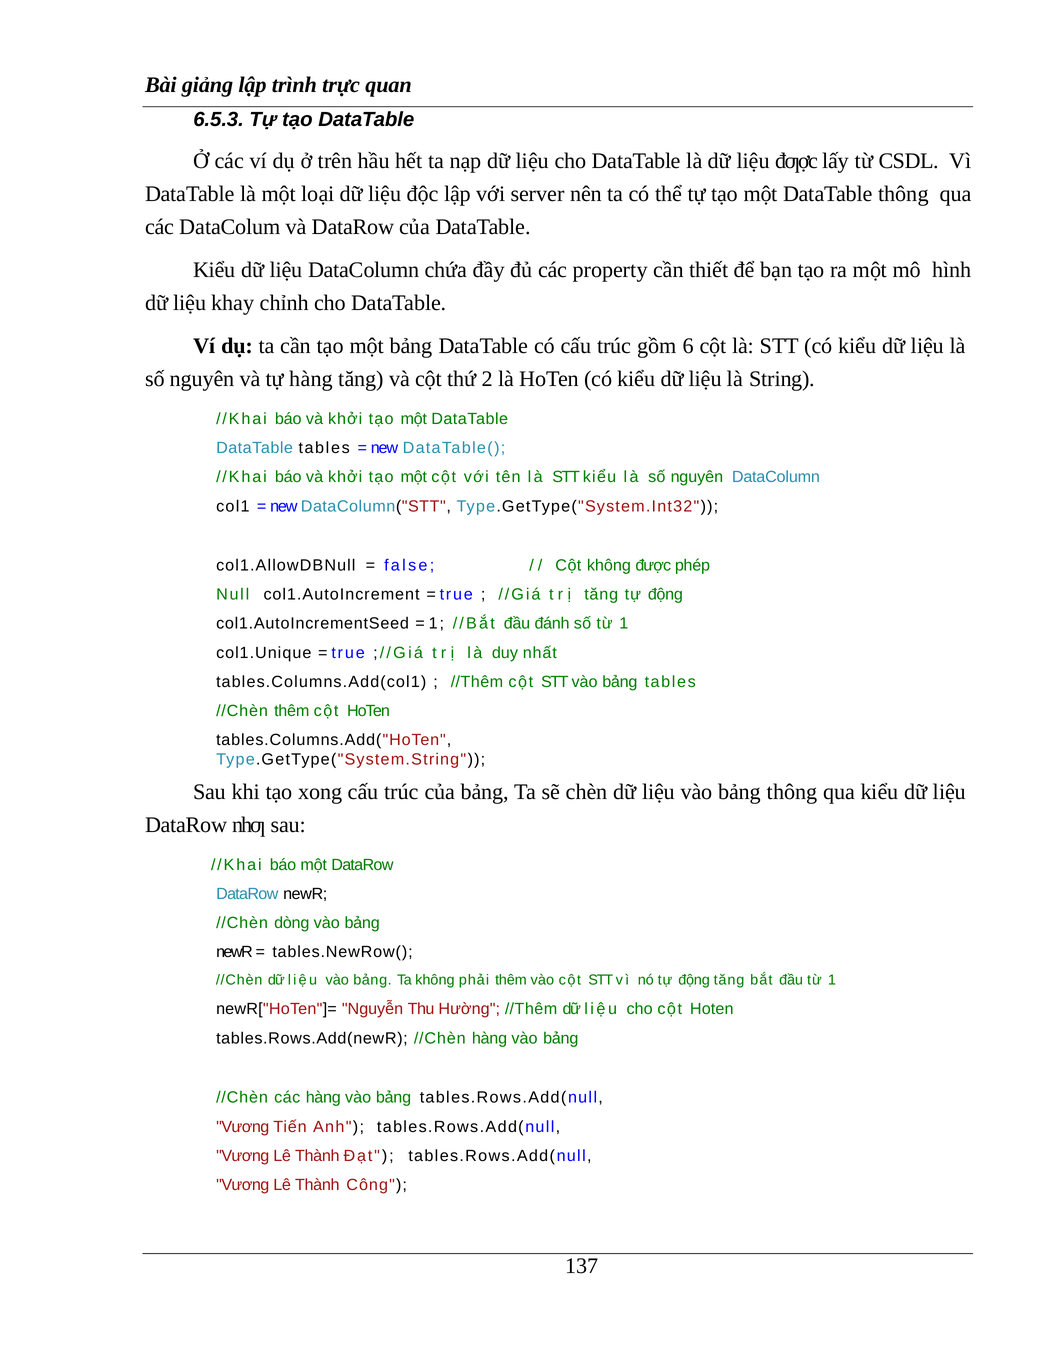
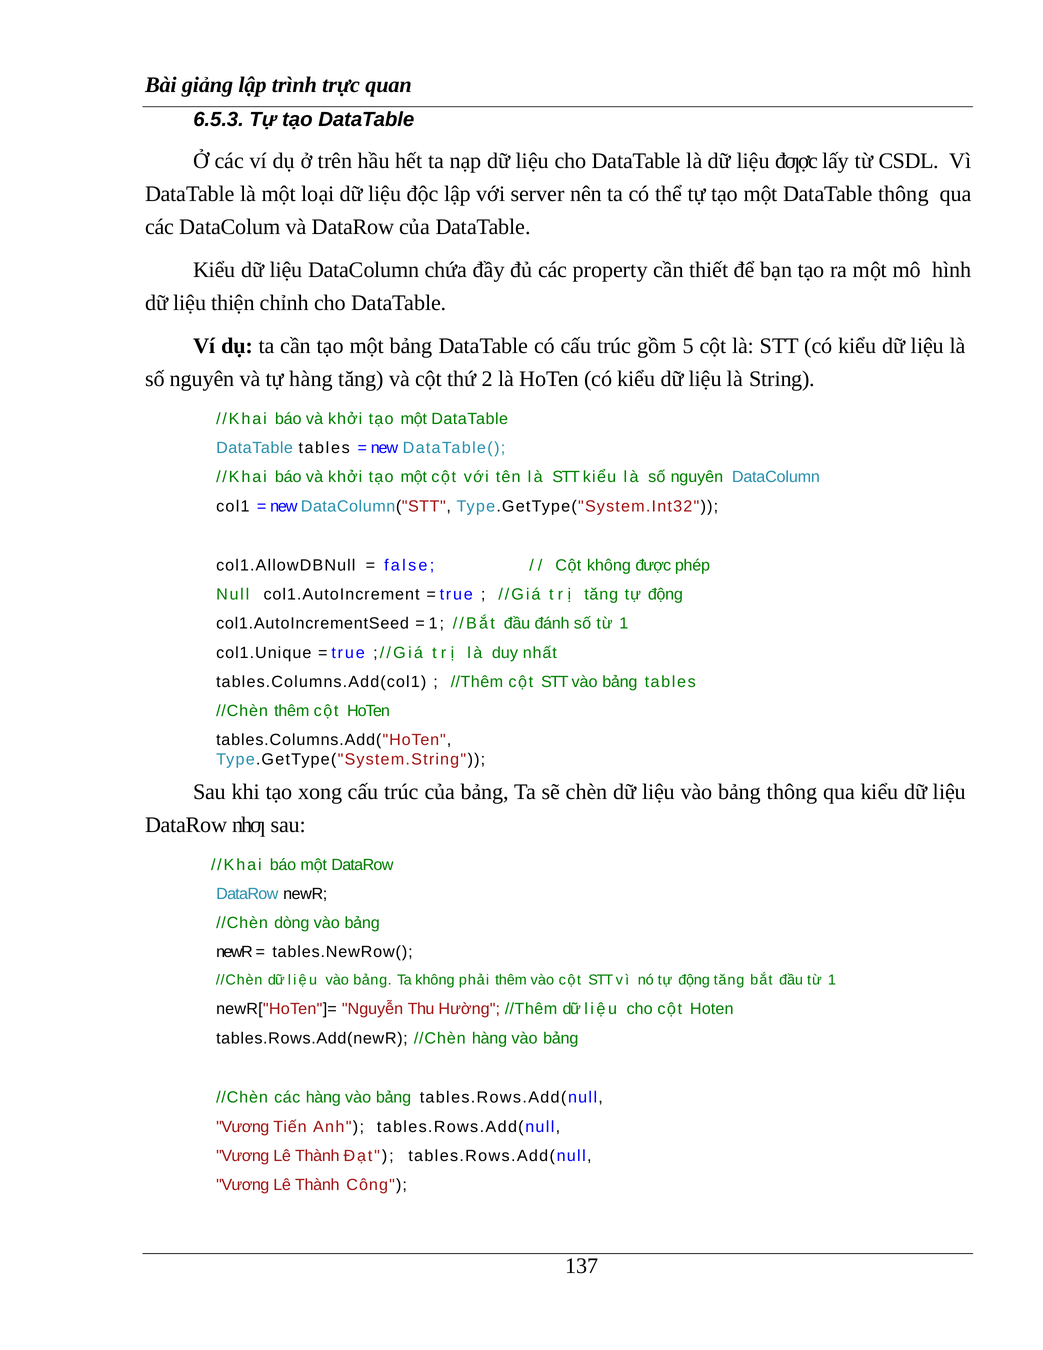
khay: khay -> thiện (233, 303)
6: 6 -> 5 (688, 346)
